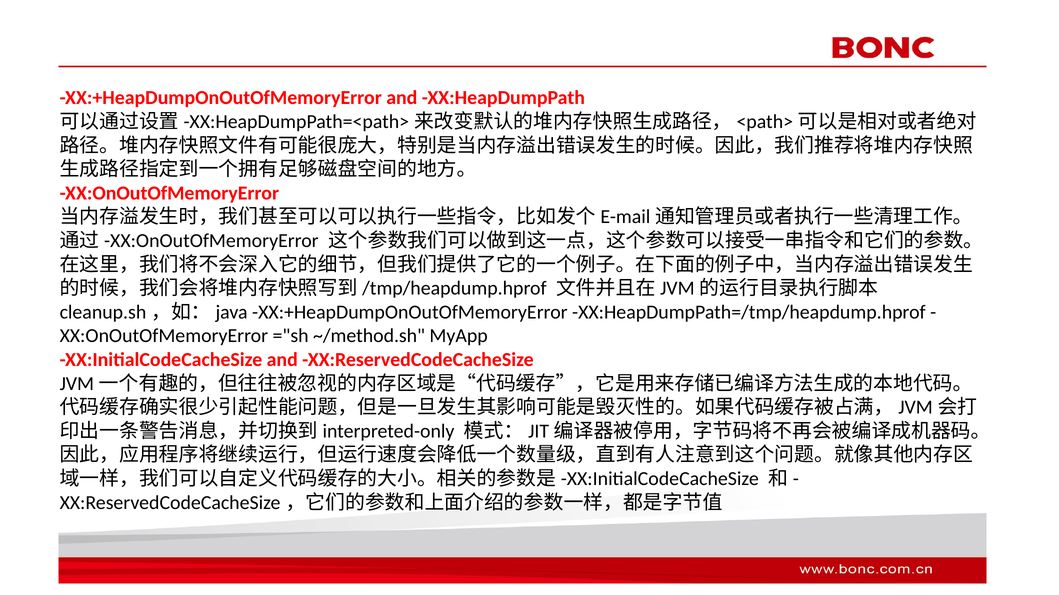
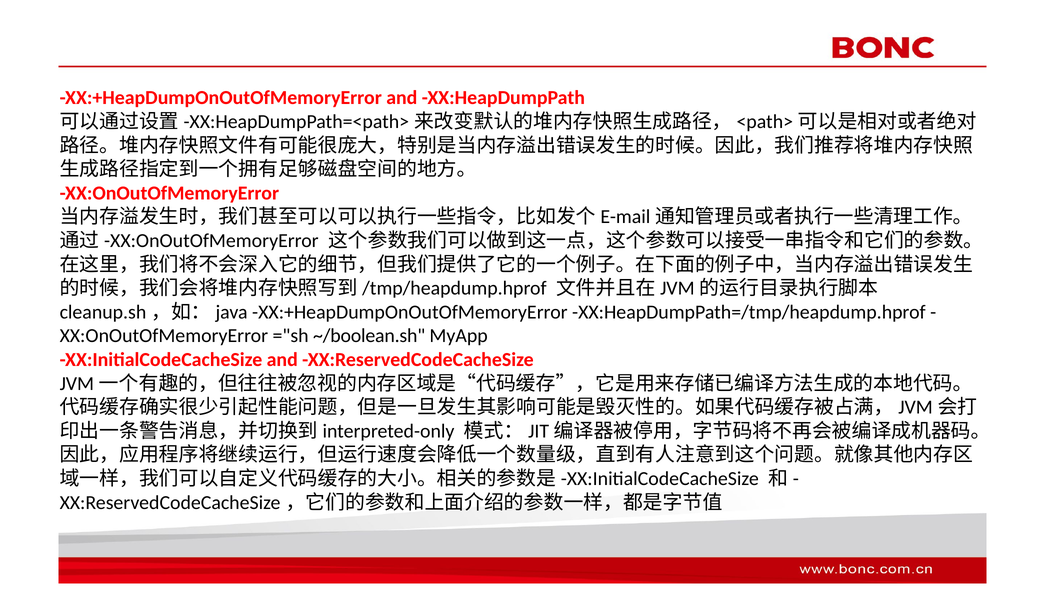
~/method.sh: ~/method.sh -> ~/boolean.sh (369, 336)
